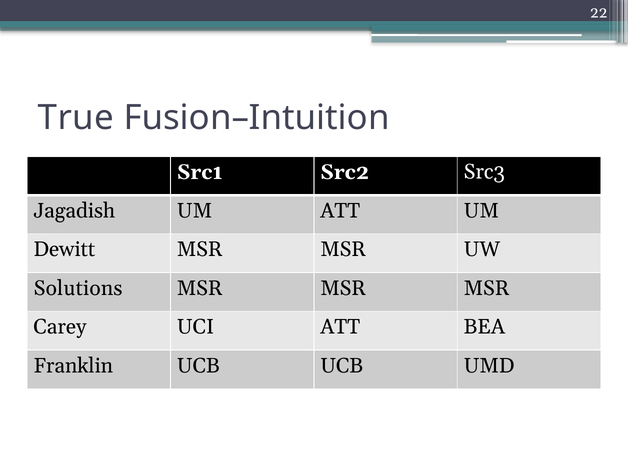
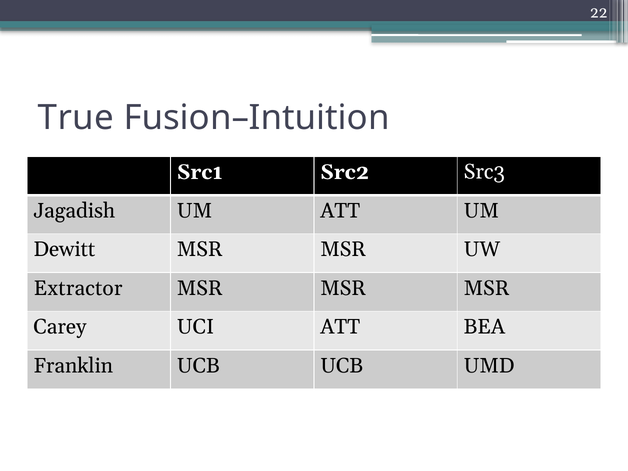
Solutions: Solutions -> Extractor (78, 288)
